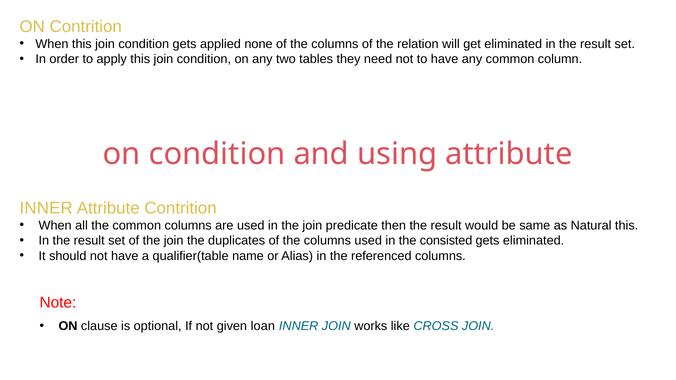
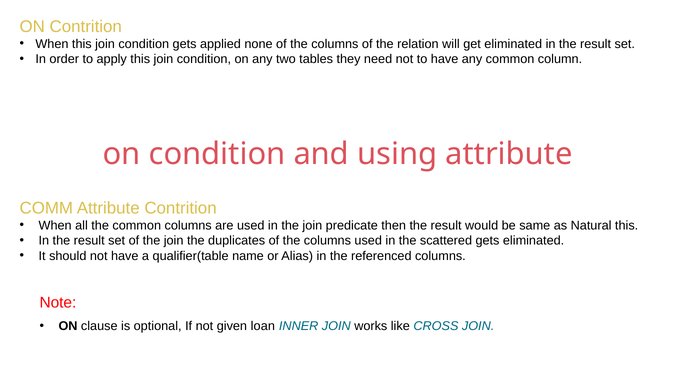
INNER: INNER -> COMM (46, 208)
consisted: consisted -> scattered (446, 241)
